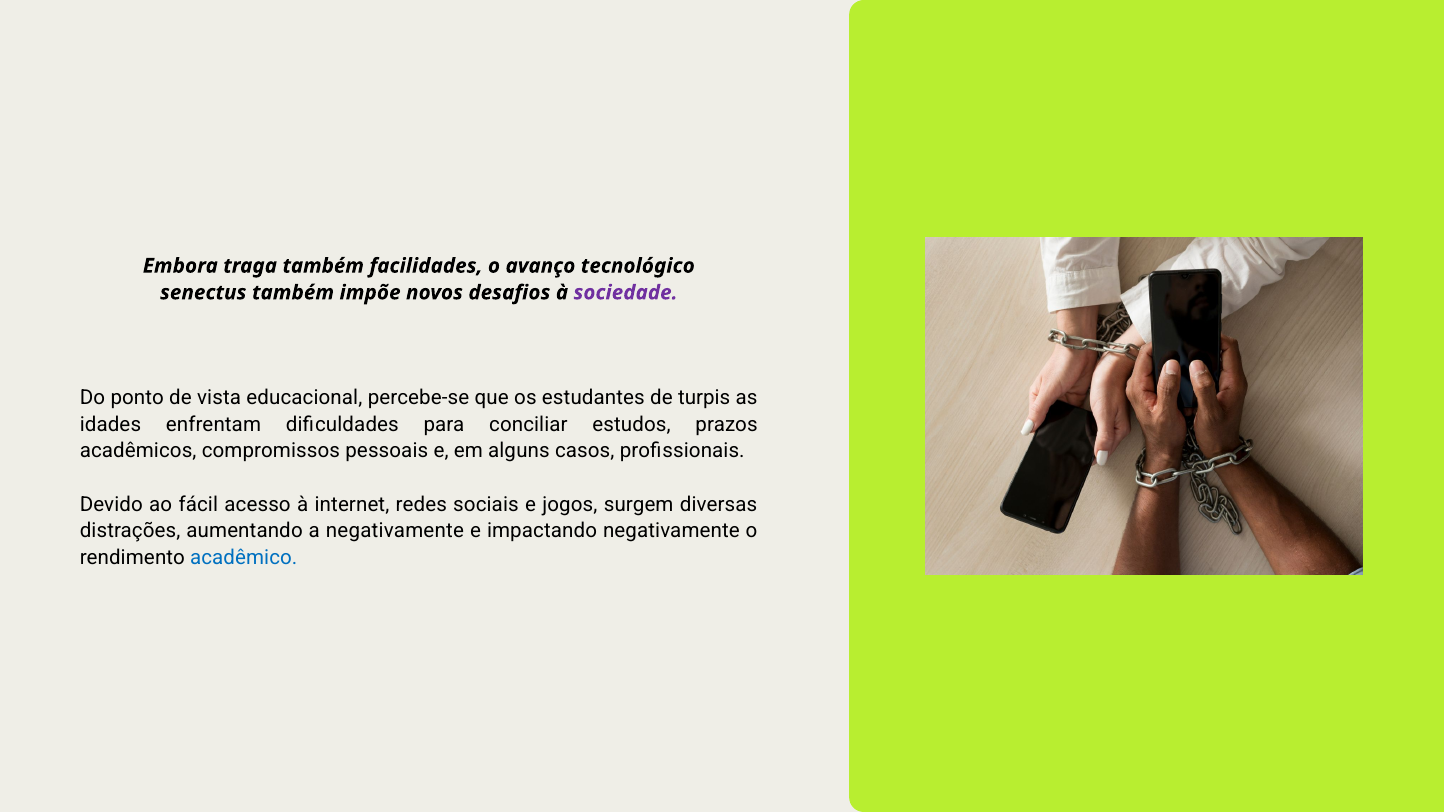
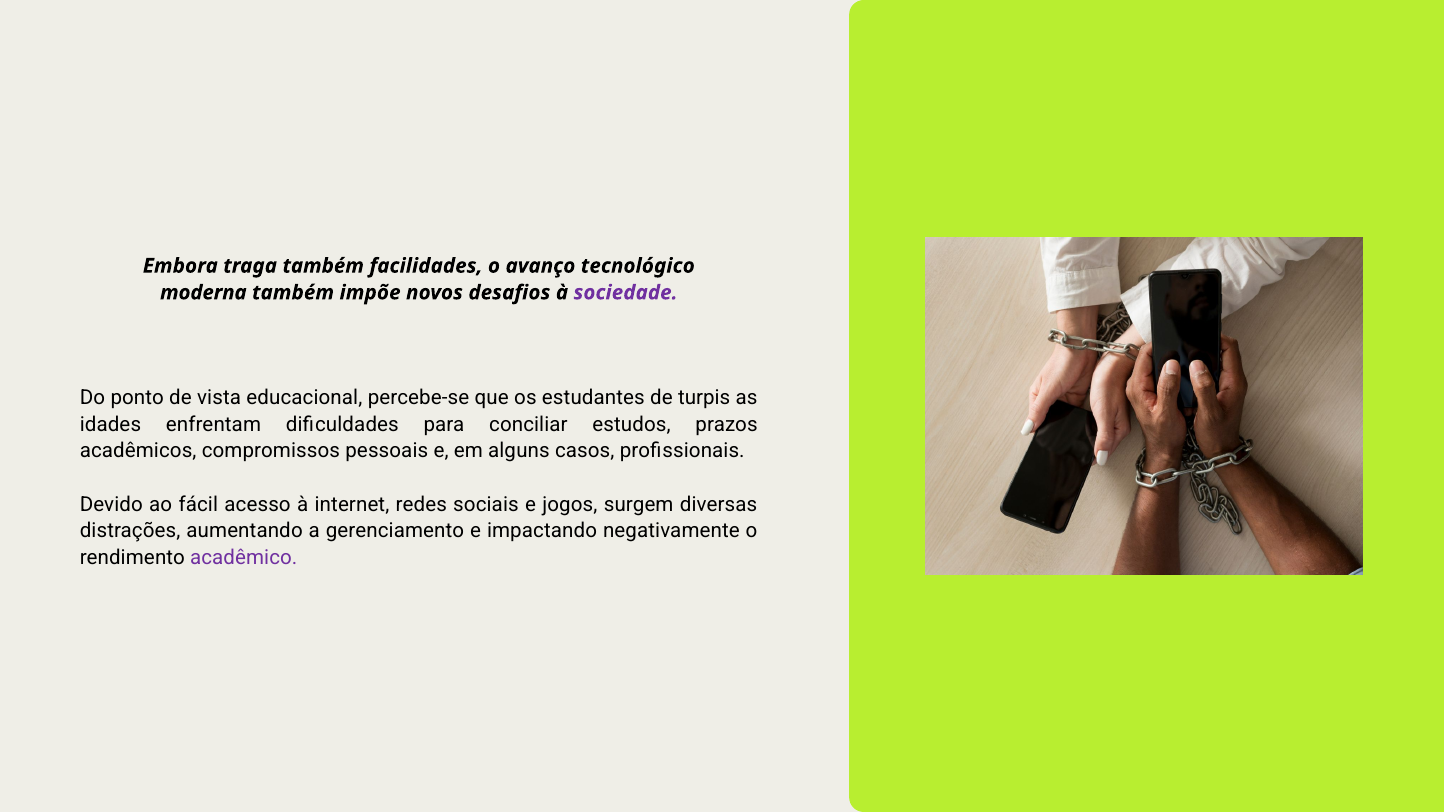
senectus: senectus -> moderna (203, 293)
a negativamente: negativamente -> gerenciamento (395, 531)
acadêmico colour: blue -> purple (244, 558)
